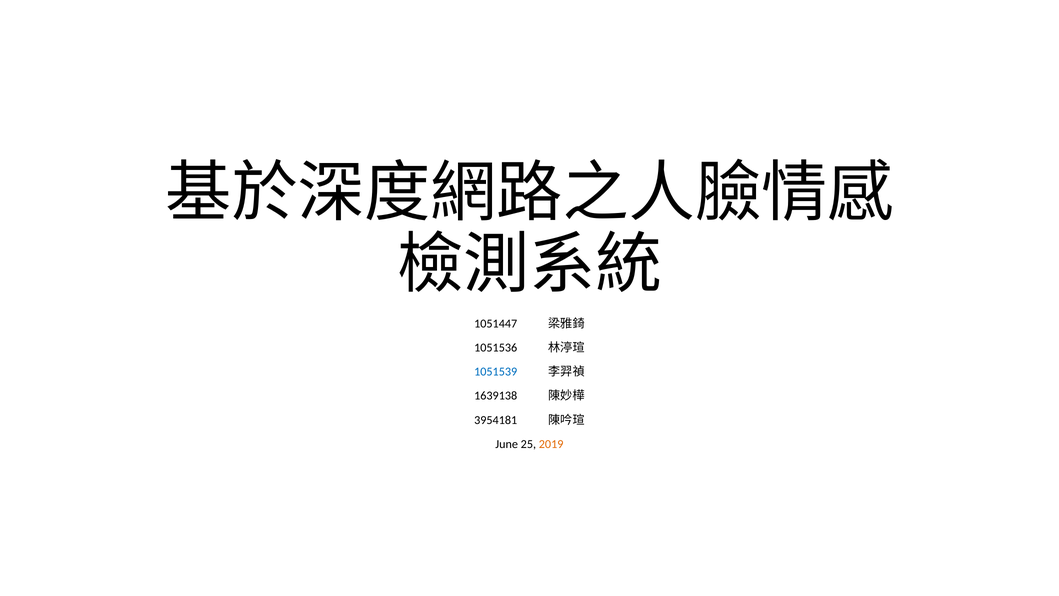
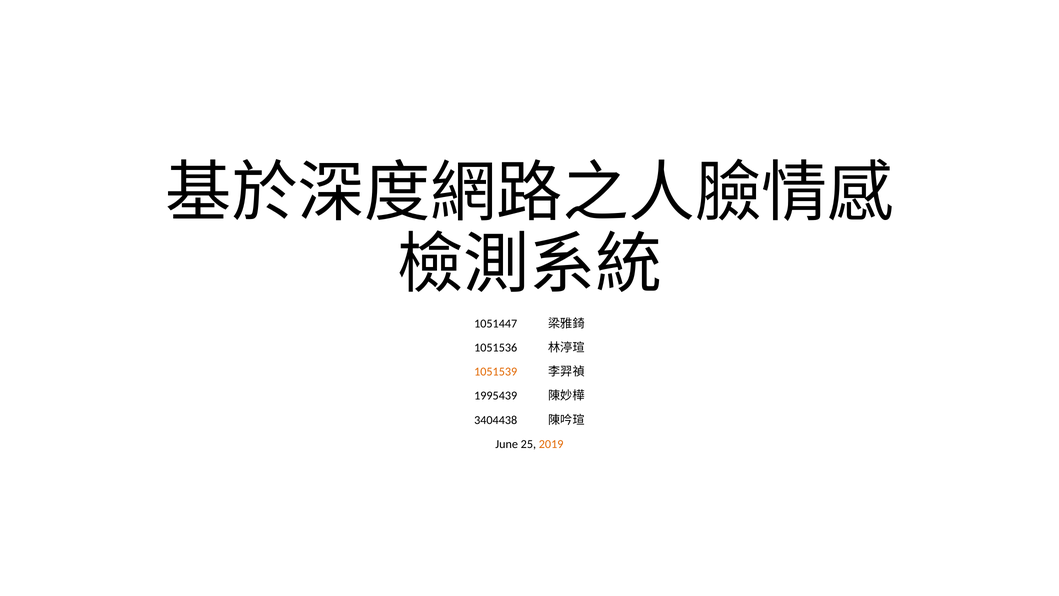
1051539 colour: blue -> orange (496, 372)
1639138: 1639138 -> 1995439 (496, 396)
3954181: 3954181 -> 3404438 (496, 420)
